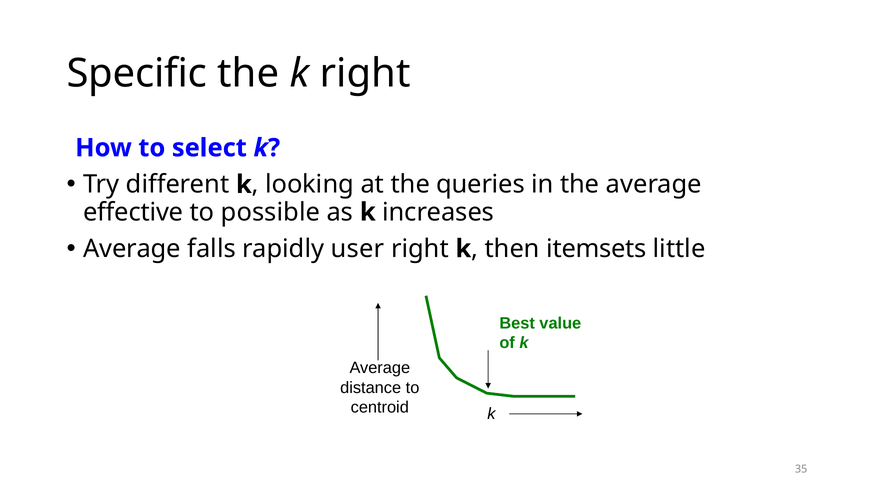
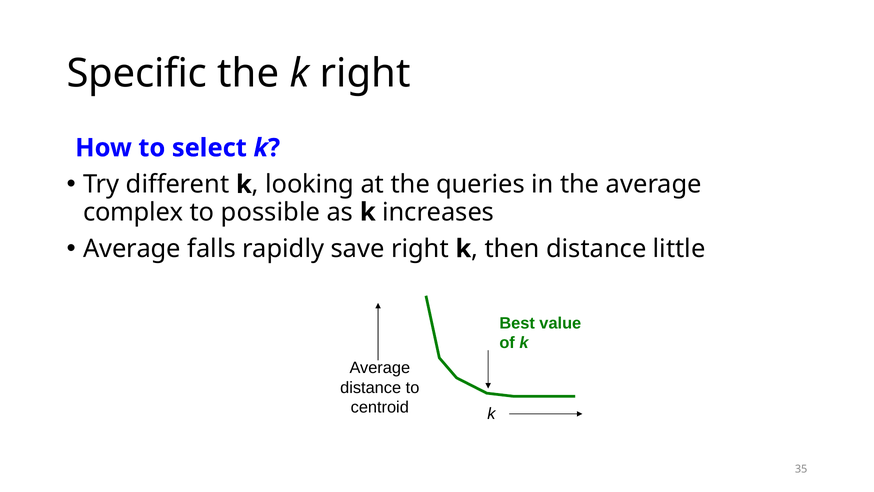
effective: effective -> complex (133, 212)
user: user -> save (358, 249)
then itemsets: itemsets -> distance (596, 249)
